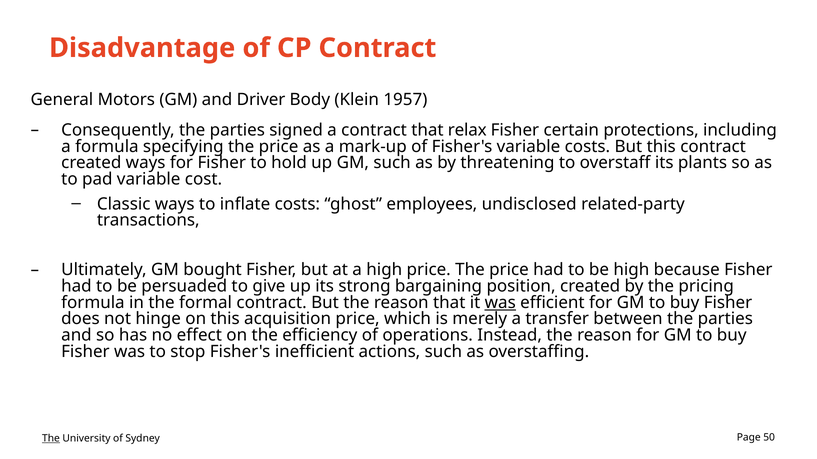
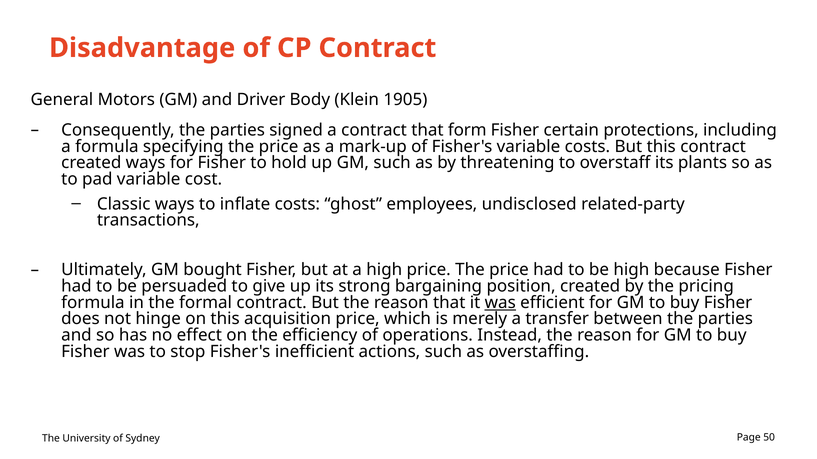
1957: 1957 -> 1905 (405, 100)
relax: relax -> form (467, 130)
The underline: present -> none (51, 439)
